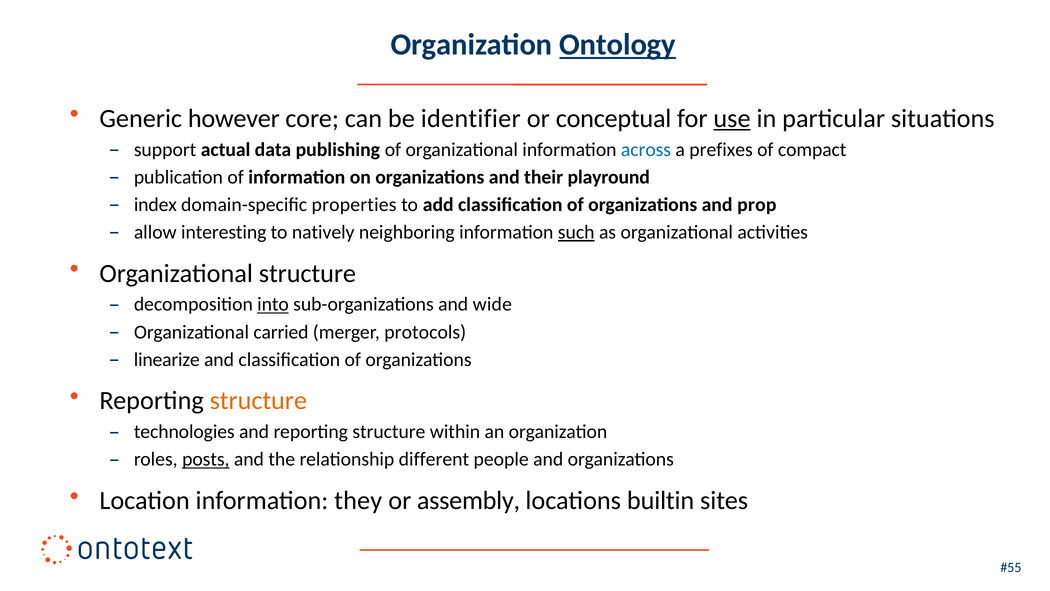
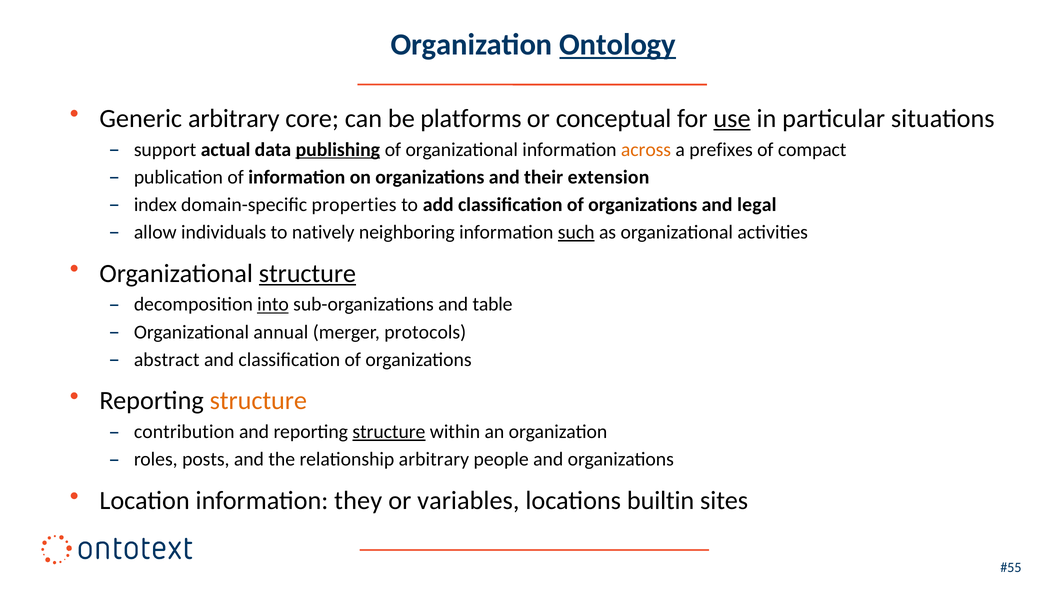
Generic however: however -> arbitrary (234, 118)
identifier: identifier -> platforms (471, 118)
publishing underline: none -> present (338, 149)
across colour: blue -> orange (646, 149)
playround: playround -> extension (609, 177)
prop: prop -> legal (757, 205)
interesting: interesting -> individuals (224, 232)
structure underline: none -> present (307, 273)
wide: wide -> table (492, 304)
carried: carried -> annual (281, 332)
linearize: linearize -> abstract (167, 360)
technologies: technologies -> contribution (184, 432)
structure underline: none -> present (389, 432)
posts underline: present -> none (206, 459)
relationship different: different -> arbitrary (434, 459)
assembly: assembly -> variables (468, 500)
